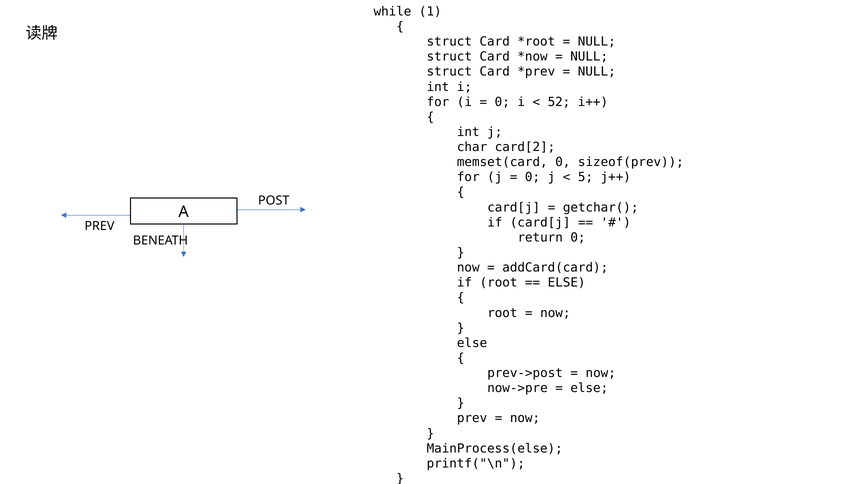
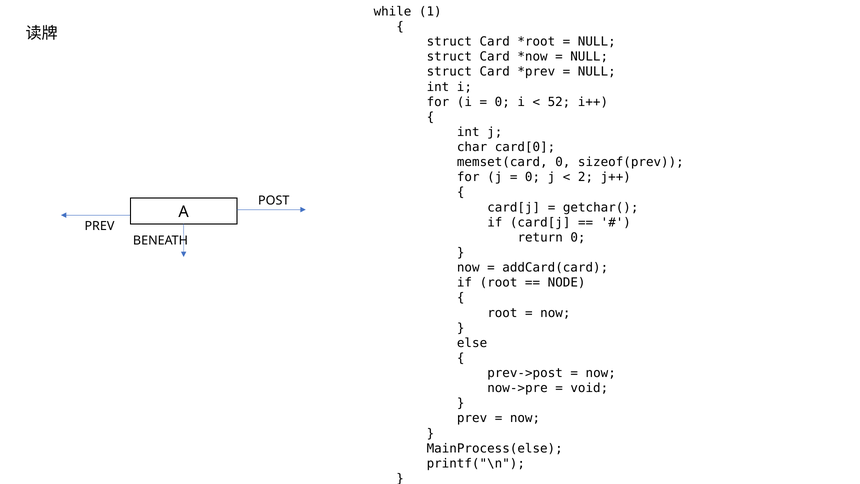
card[2: card[2 -> card[0 (525, 147)
5: 5 -> 2 (586, 177)
ELSE: ELSE -> NODE (567, 283)
else: else -> void (589, 388)
